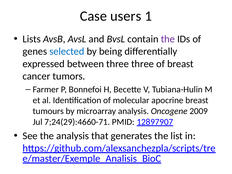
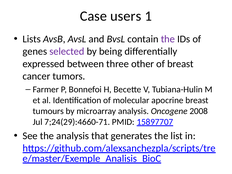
selected colour: blue -> purple (67, 51)
three three: three -> other (143, 64)
2009: 2009 -> 2008 (199, 111)
12897907: 12897907 -> 15897707 (155, 122)
